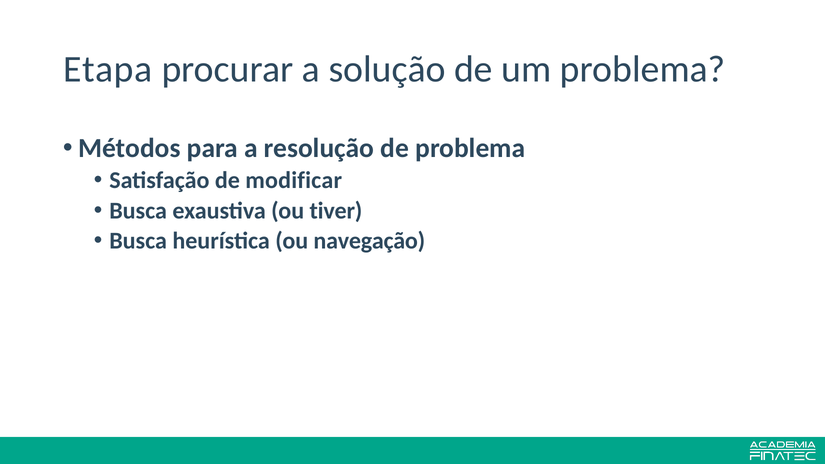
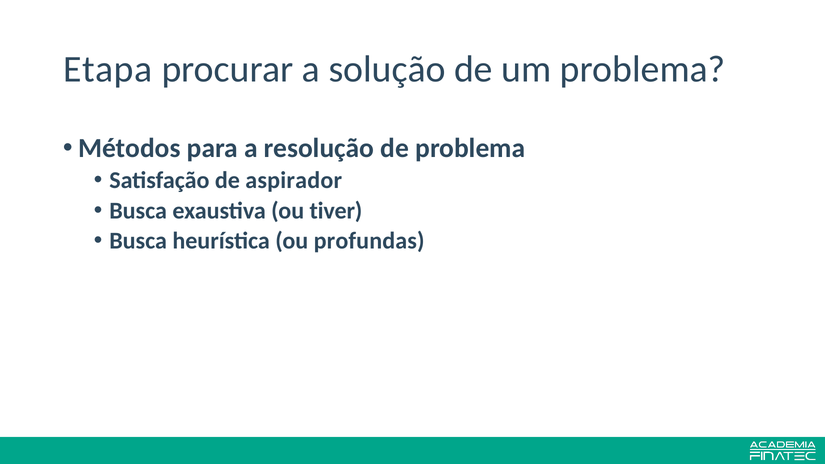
modificar: modificar -> aspirador (294, 180)
navegação: navegação -> profundas (369, 241)
